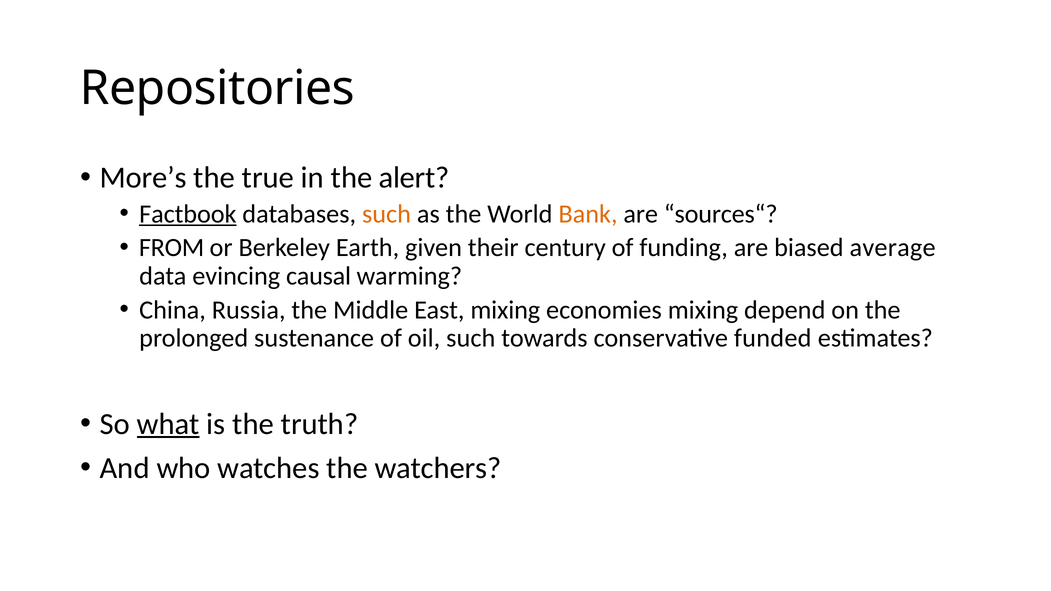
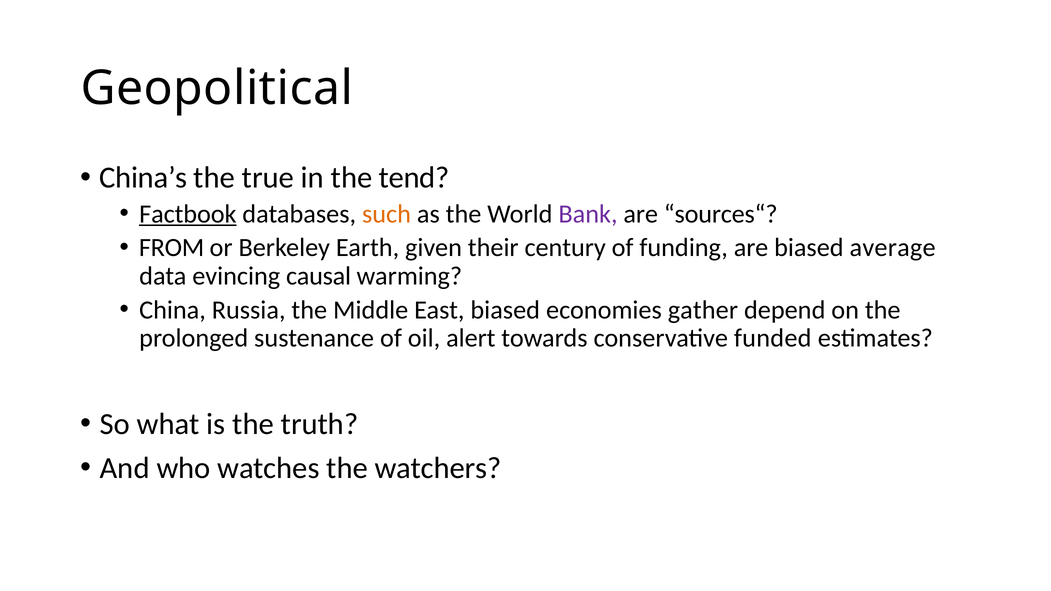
Repositories: Repositories -> Geopolitical (217, 88)
More’s: More’s -> China’s (143, 178)
alert: alert -> tend (414, 178)
Bank colour: orange -> purple (588, 214)
East mixing: mixing -> biased (505, 310)
economies mixing: mixing -> gather (703, 310)
oil such: such -> alert (471, 338)
what underline: present -> none (168, 424)
